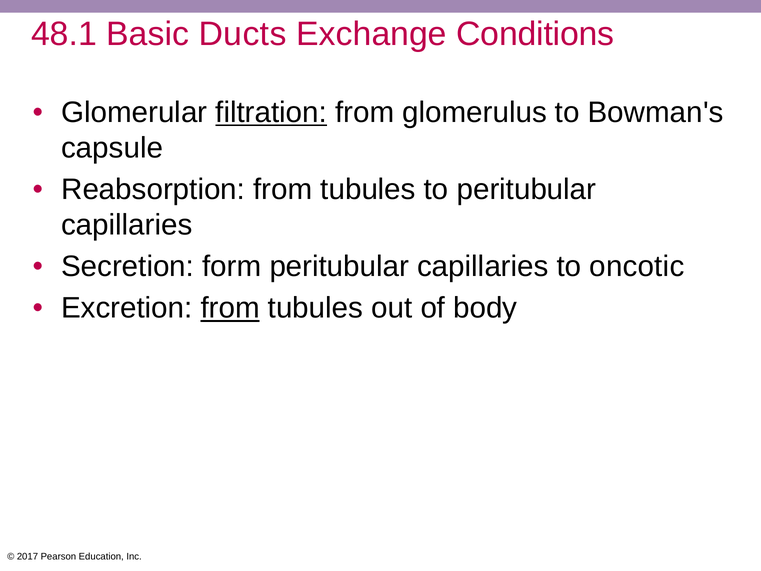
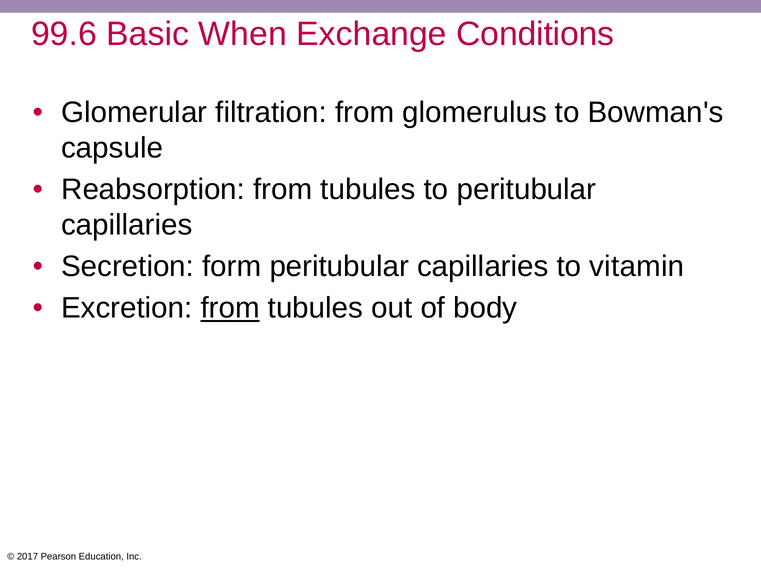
48.1: 48.1 -> 99.6 (64, 34)
Ducts: Ducts -> When (243, 34)
filtration underline: present -> none (271, 113)
oncotic: oncotic -> vitamin (637, 267)
